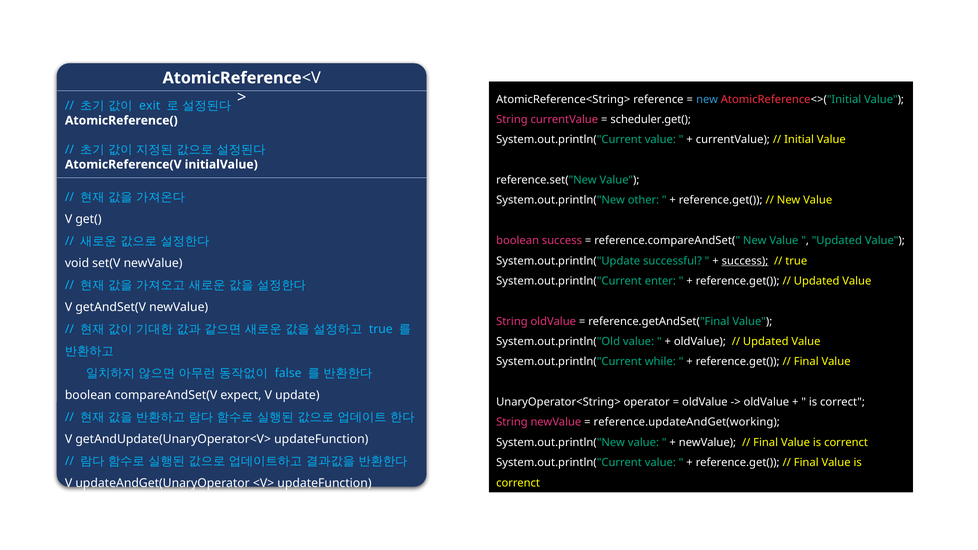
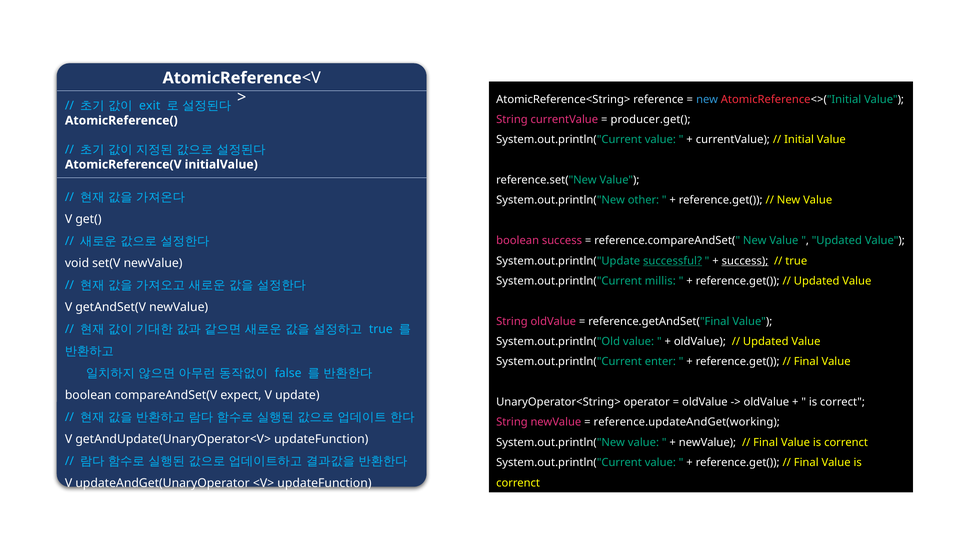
scheduler.get(: scheduler.get( -> producer.get( (651, 120)
successful underline: none -> present (672, 261)
enter: enter -> millis (660, 281)
while: while -> enter (660, 362)
